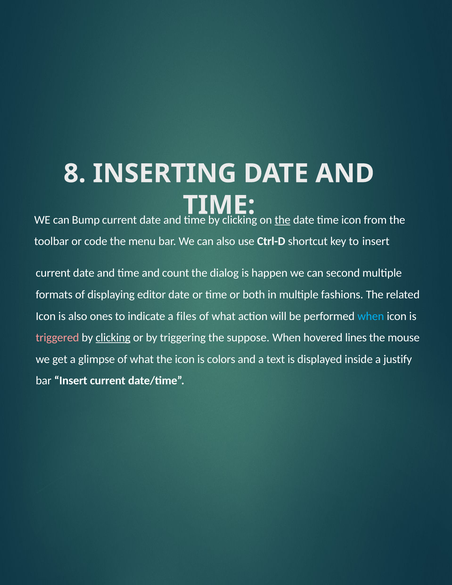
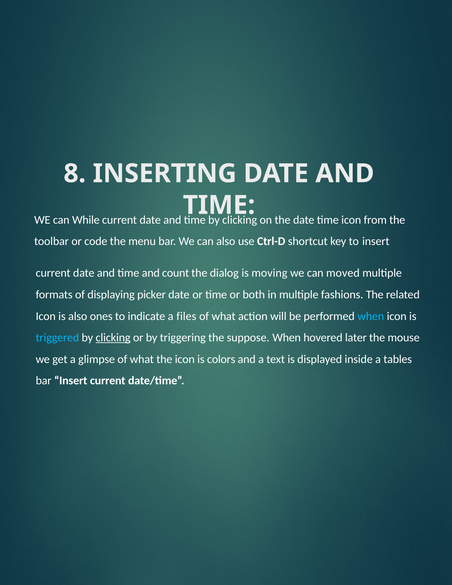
Bump: Bump -> While (86, 220)
the underline: present -> none (283, 220)
happen: happen -> moving (269, 273)
second: second -> moved (343, 273)
editor: editor -> picker (152, 295)
triggered colour: pink -> light blue (57, 338)
lines: lines -> later (356, 338)
justify: justify -> tables (398, 359)
